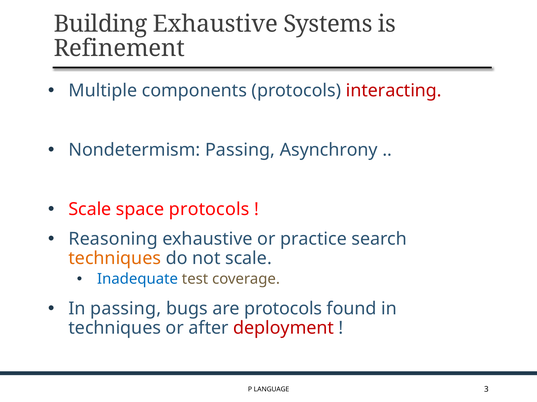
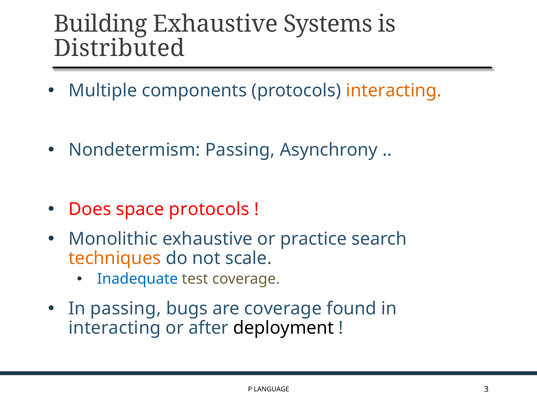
Refinement: Refinement -> Distributed (119, 48)
interacting colour: red -> orange (394, 91)
Scale: Scale -> Does (90, 210)
Reasoning: Reasoning -> Monolithic (113, 240)
are protocols: protocols -> coverage (283, 309)
techniques: techniques -> interacting (115, 329)
deployment colour: red -> black (284, 329)
